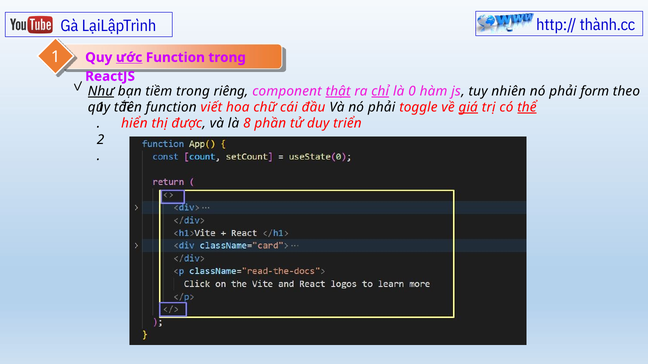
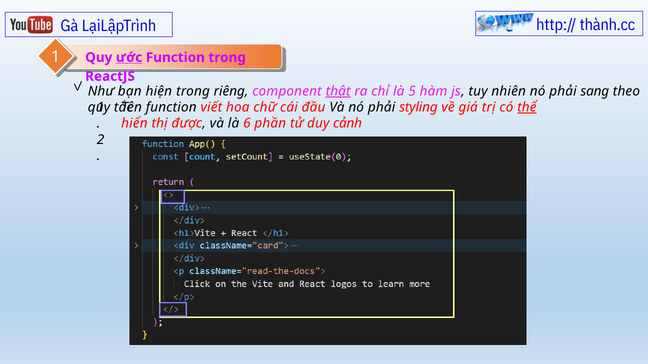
Như underline: present -> none (101, 91)
tiềm: tiềm -> hiện (159, 91)
chỉ underline: present -> none (380, 91)
0: 0 -> 5 (412, 91)
form: form -> sang (595, 91)
toggle: toggle -> styling (419, 107)
giá underline: present -> none (468, 107)
8: 8 -> 6 (247, 124)
triển: triển -> cảnh (348, 124)
